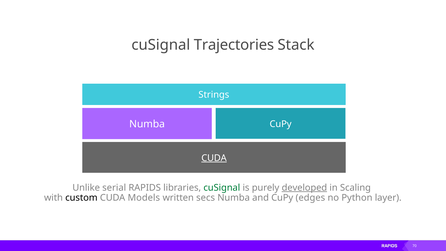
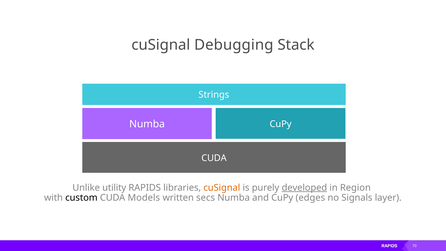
Trajectories: Trajectories -> Debugging (234, 45)
CUDA underline: present -> none (214, 158)
serial: serial -> utility (114, 188)
cuSignal colour: green -> orange (222, 188)
Scaling: Scaling -> Region (355, 188)
Python: Python -> Signals (357, 198)
